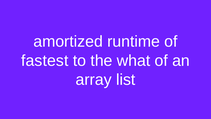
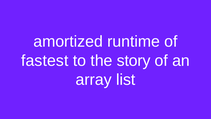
what: what -> story (134, 60)
